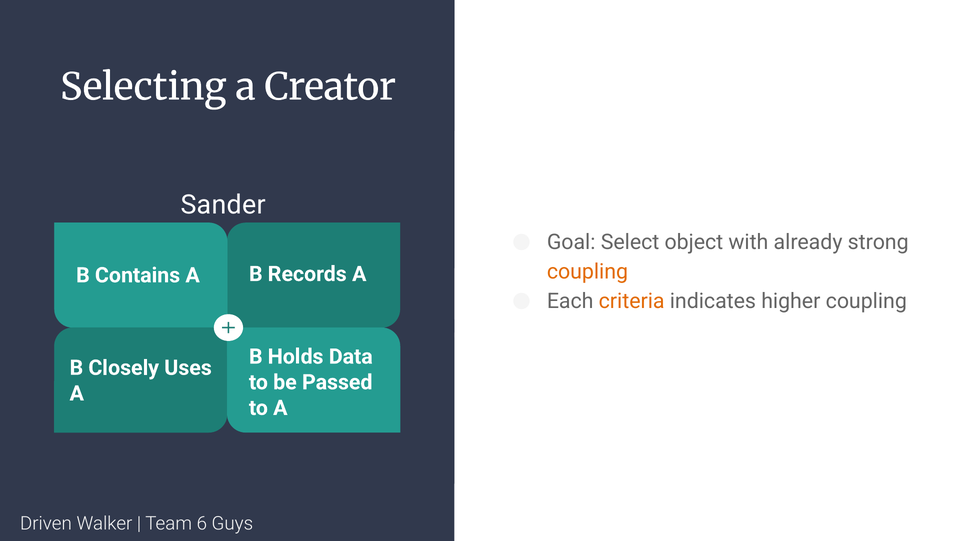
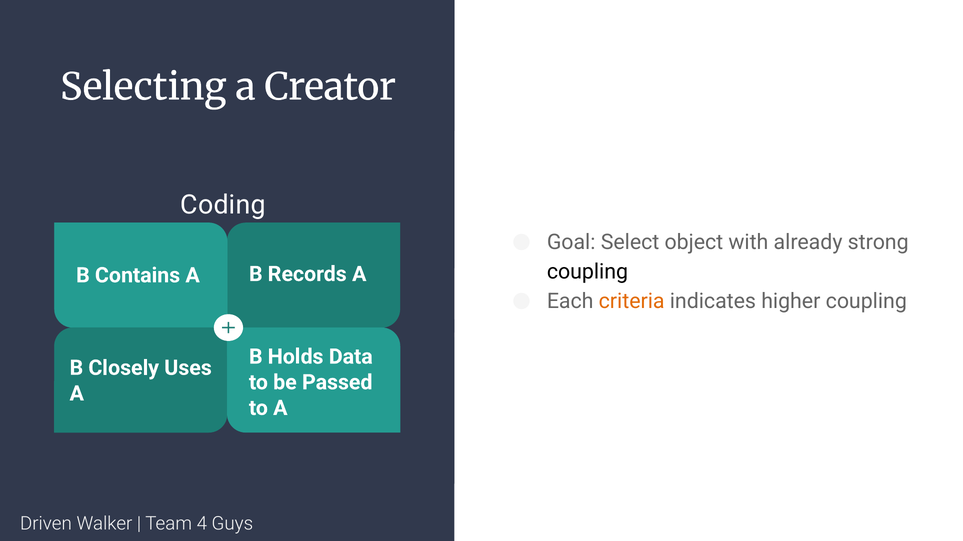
Sander: Sander -> Coding (223, 205)
coupling colour: orange -> black (587, 272)
6: 6 -> 4 (202, 524)
